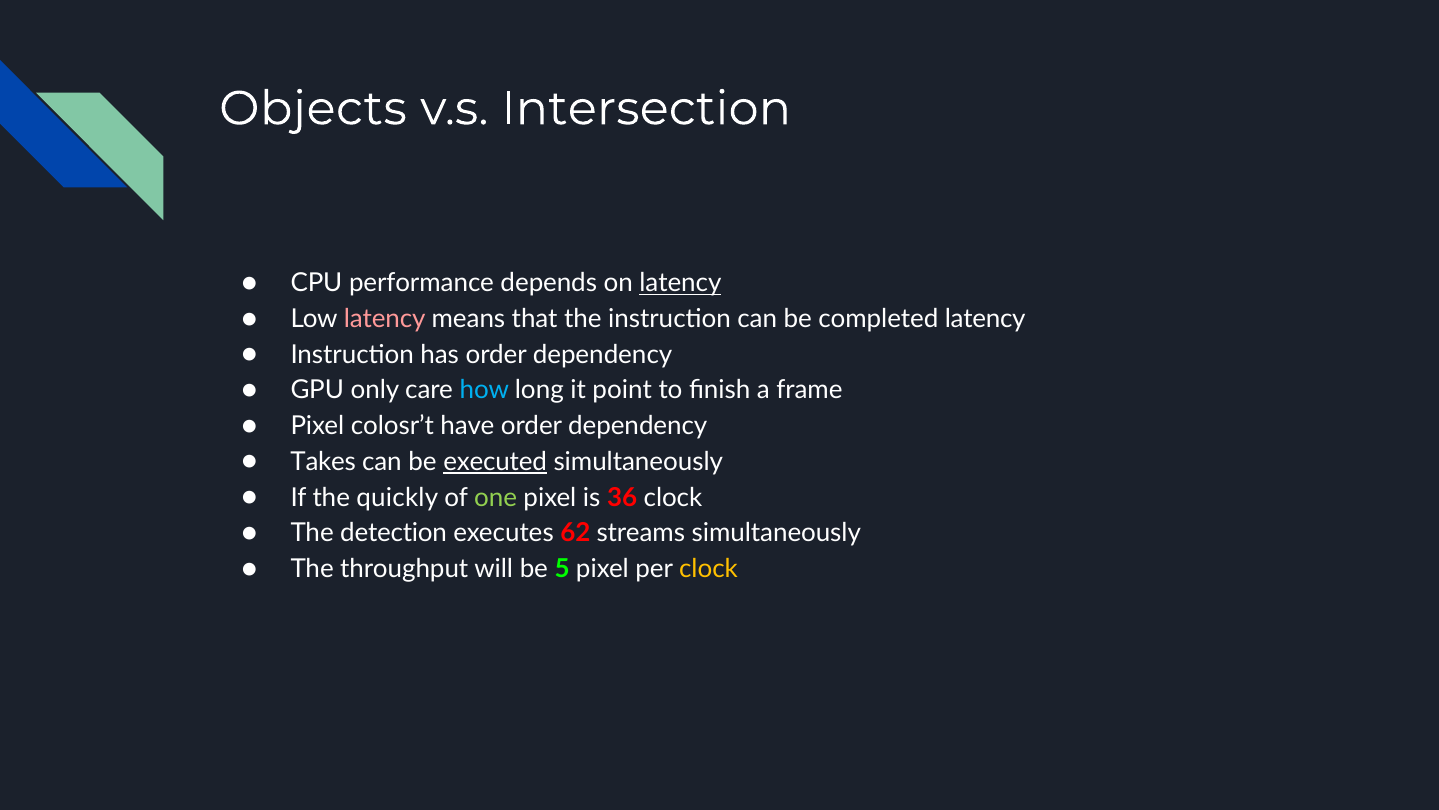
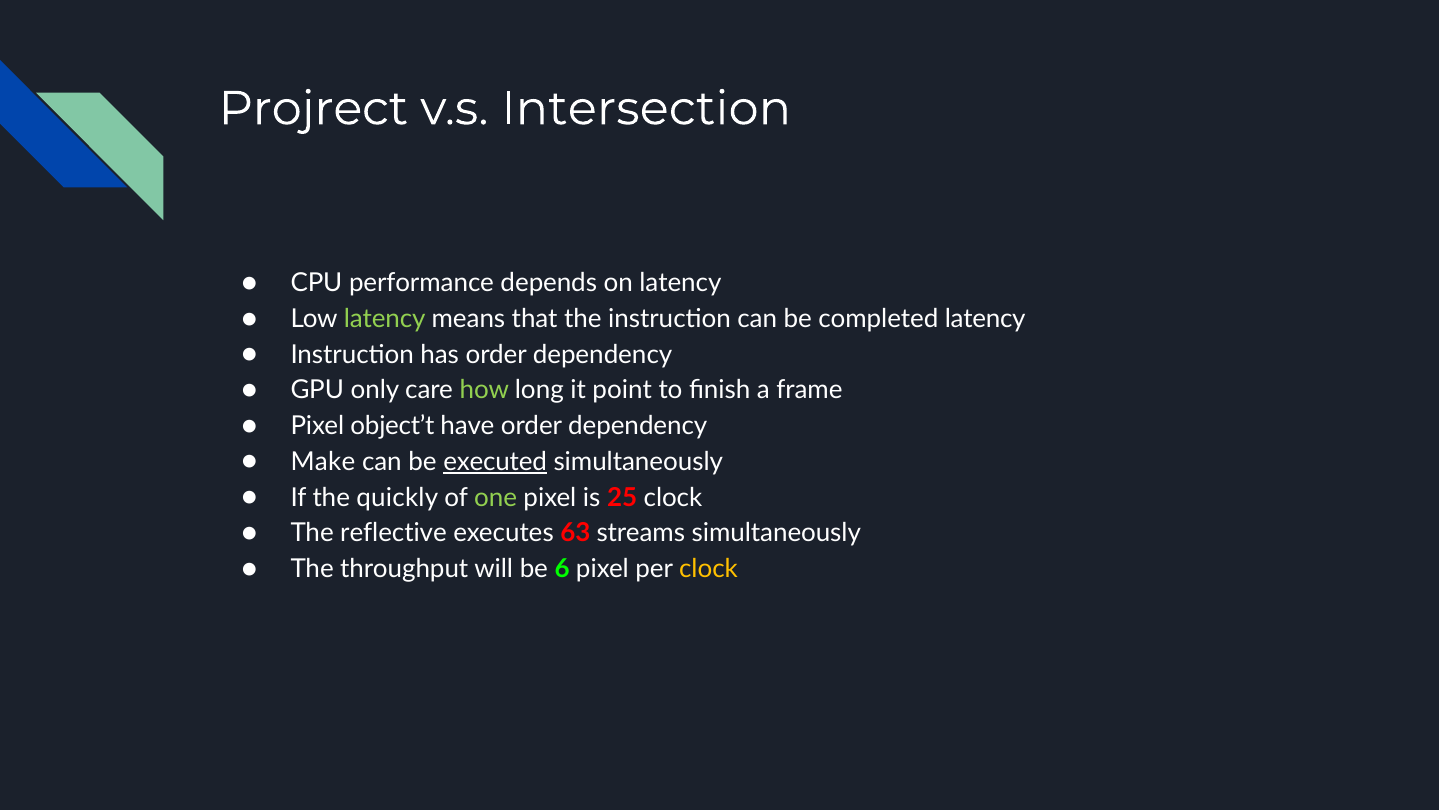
Objects: Objects -> Projrect (313, 109)
latency underline: present -> none (680, 283)
latency colour: pink -> light green (385, 319)
how colour: light blue -> light green (484, 390)
colosr’t: colosr’t -> object’t (392, 426)
Takes: Takes -> Make (323, 461)
36: 36 -> 25 (622, 497)
detection: detection -> reflective (393, 533)
62: 62 -> 63 (575, 533)
5: 5 -> 6 (562, 569)
